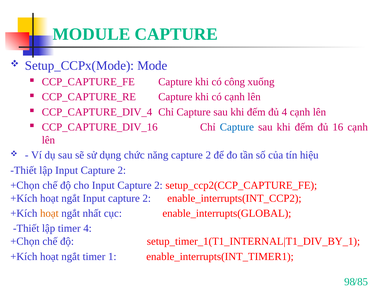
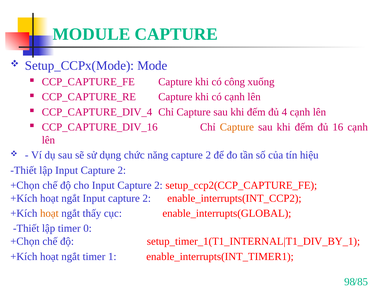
Capture colour: blue -> orange (237, 127)
nhất: nhất -> thấy (92, 213)
timer 4: 4 -> 0 (88, 228)
